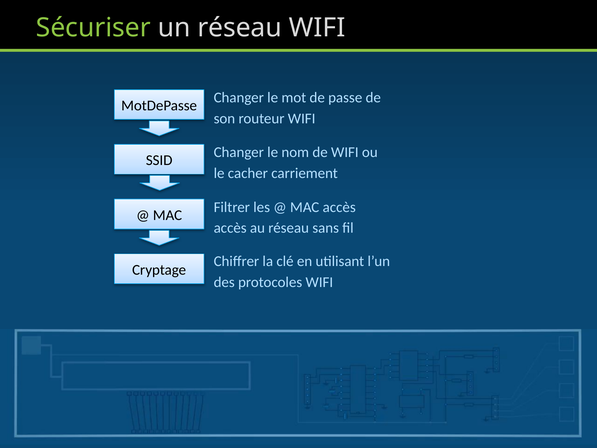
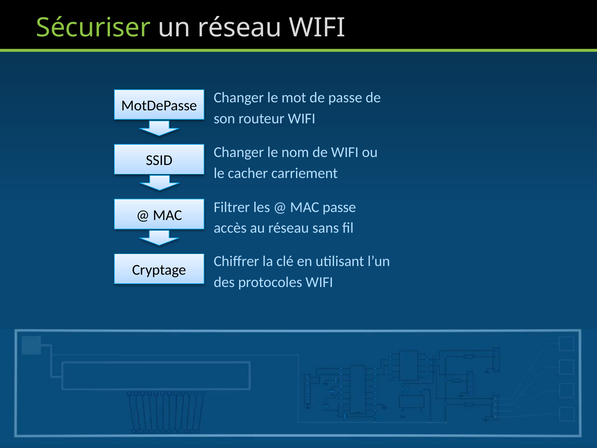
MAC accès: accès -> passe (339, 207)
